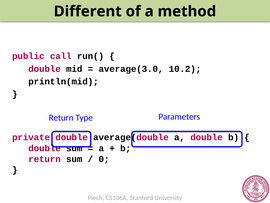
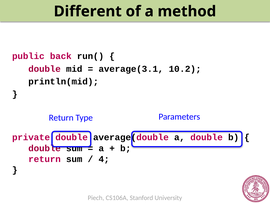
call: call -> back (61, 56)
average(3.0: average(3.0 -> average(3.1 (131, 69)
0: 0 -> 4 (104, 159)
